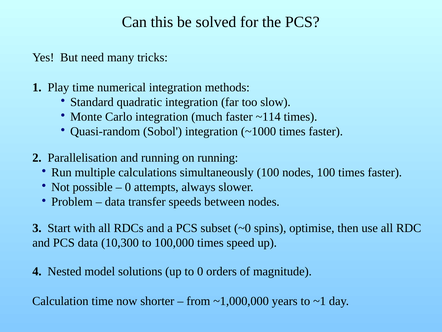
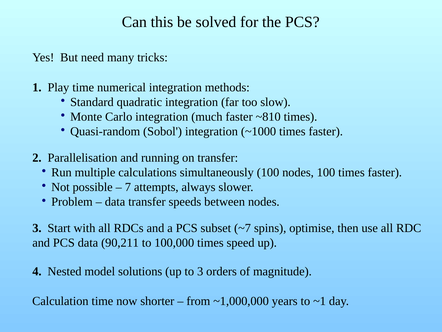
~114: ~114 -> ~810 (268, 117)
on running: running -> transfer (218, 157)
0: 0 -> 7 (128, 187)
~0: ~0 -> ~7 (243, 228)
10,300: 10,300 -> 90,211 (120, 243)
to 0: 0 -> 3 (200, 271)
